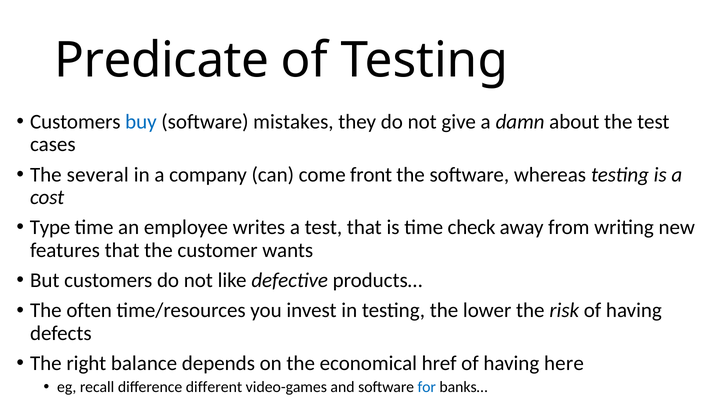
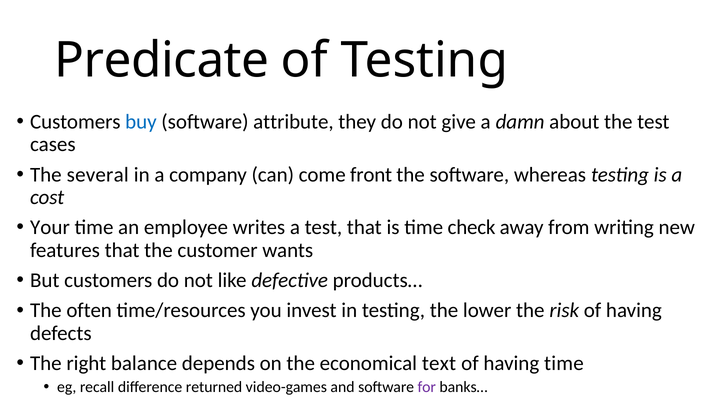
mistakes: mistakes -> attribute (293, 122)
Type: Type -> Your (50, 227)
href: href -> text (439, 363)
having here: here -> time (564, 363)
different: different -> returned (214, 387)
for colour: blue -> purple (427, 387)
